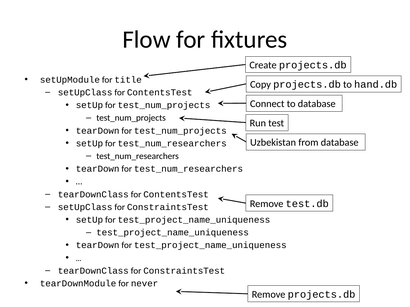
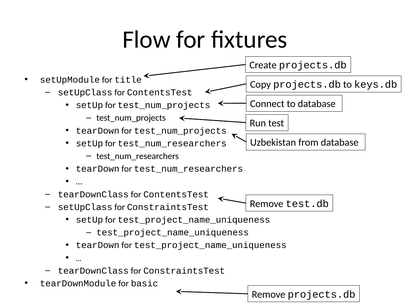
hand.db: hand.db -> keys.db (376, 85)
never: never -> basic (145, 284)
